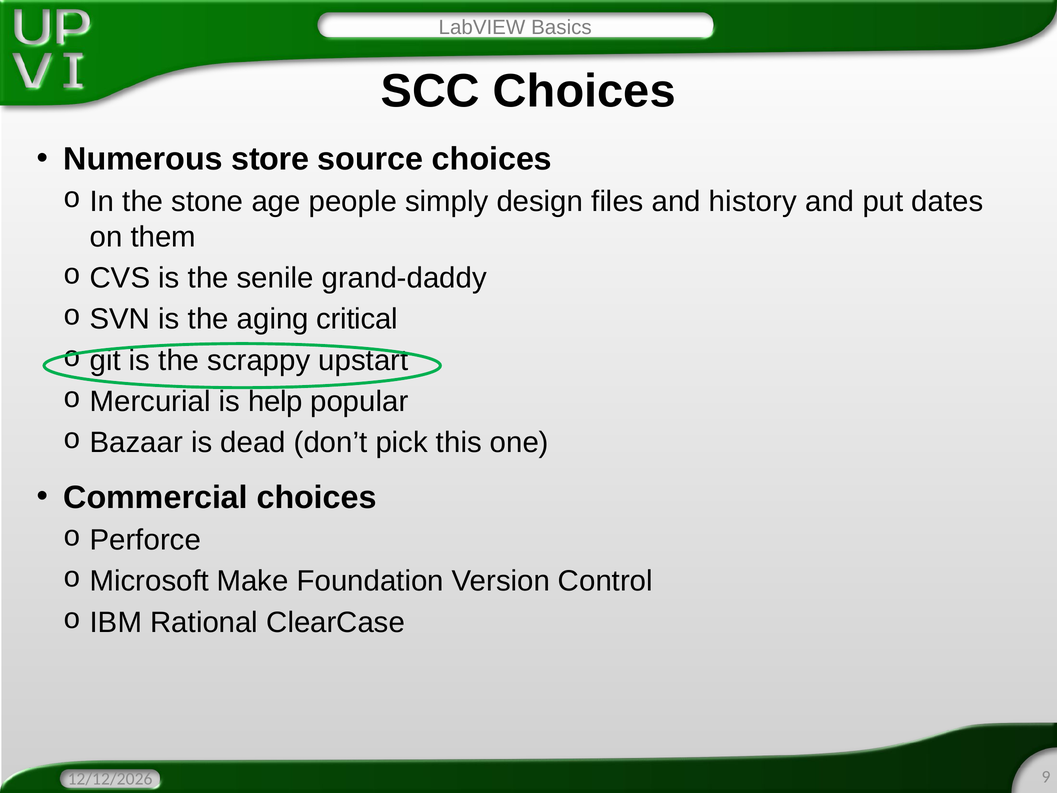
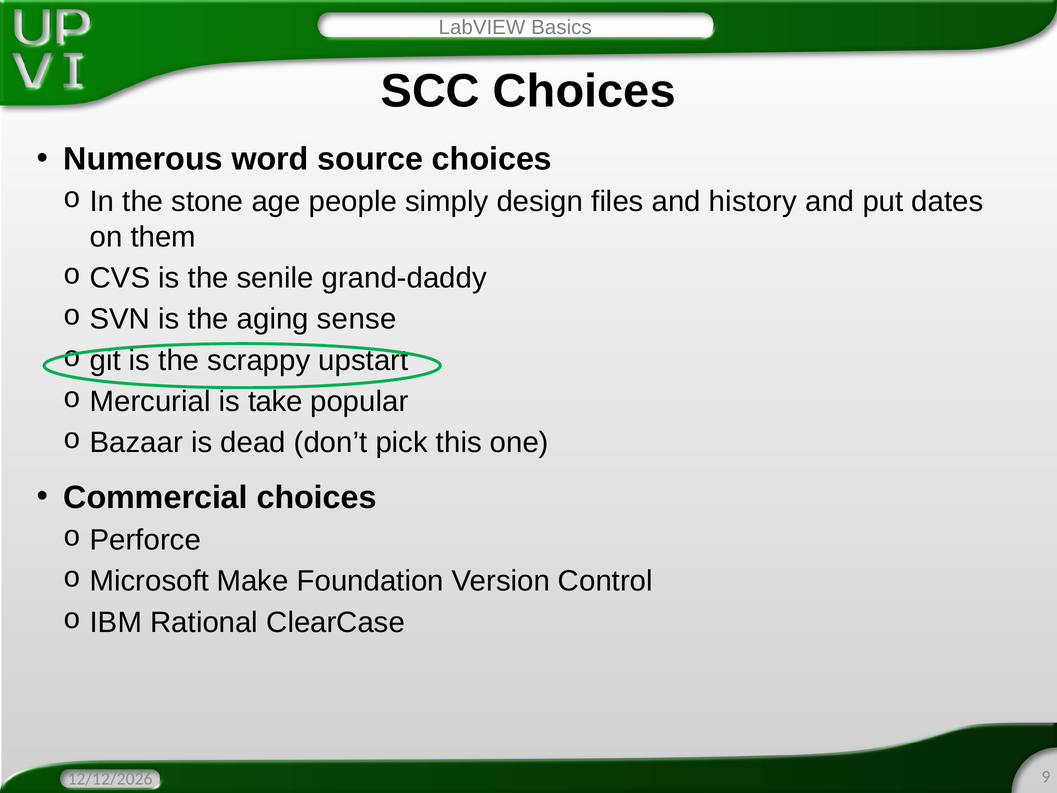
store: store -> word (270, 159)
critical: critical -> sense (357, 319)
help: help -> take (275, 401)
